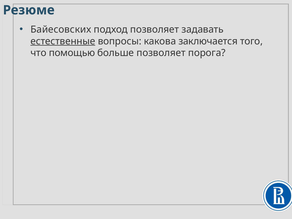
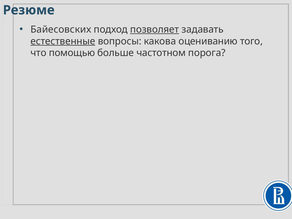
позволяет underline: none -> present (155, 30)
заключается: заключается -> оцениванию (208, 41)
больше позволяет: позволяет -> частотном (161, 53)
